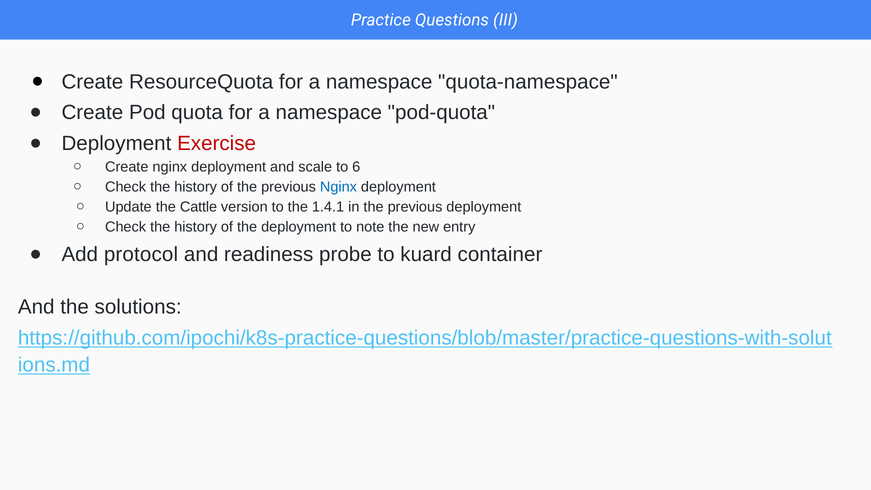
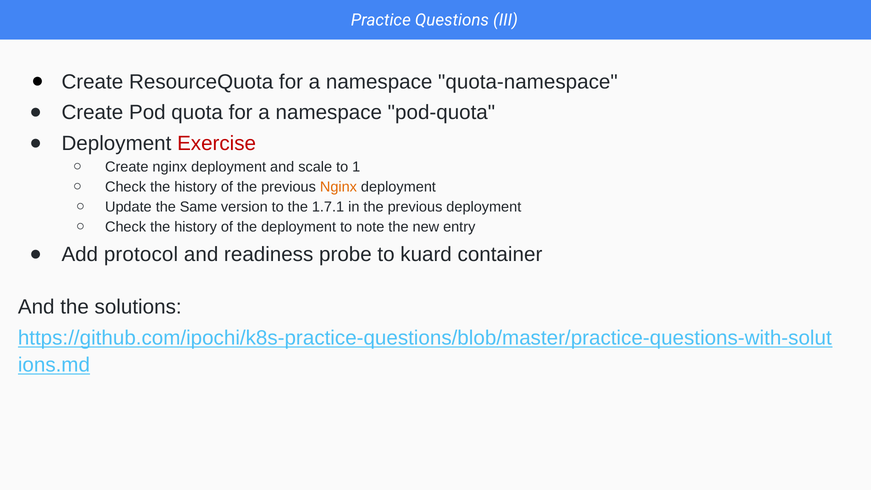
6: 6 -> 1 (356, 167)
Nginx colour: blue -> orange (338, 187)
Cattle: Cattle -> Same (199, 207)
1.4.1: 1.4.1 -> 1.7.1 (328, 207)
